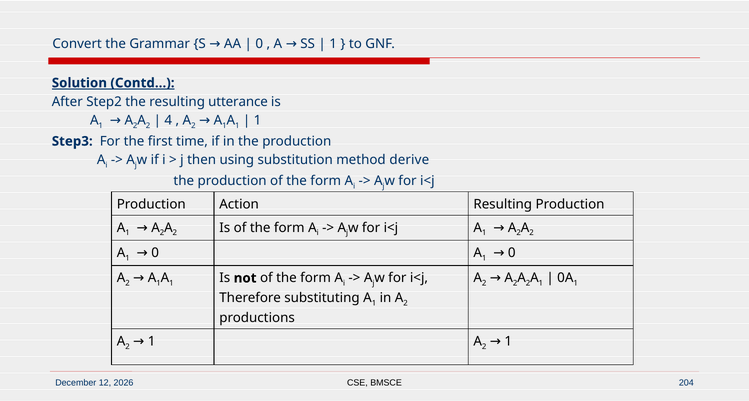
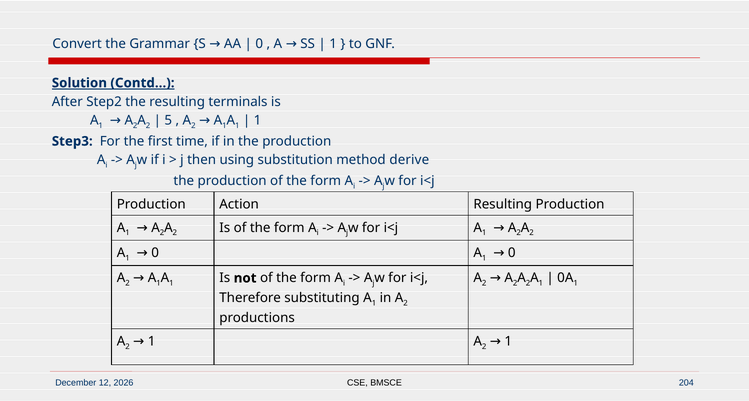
utterance: utterance -> terminals (238, 102)
4: 4 -> 5 (168, 120)
